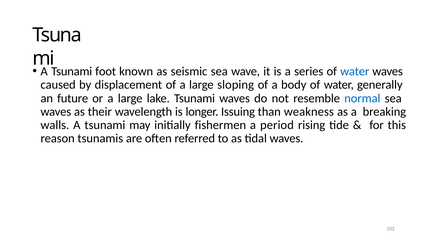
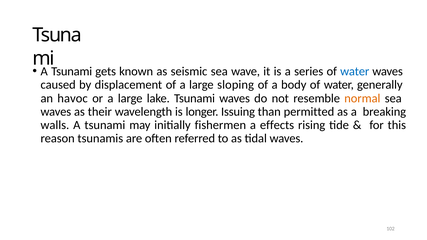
foot: foot -> gets (106, 71)
future: future -> havoc (73, 98)
normal colour: blue -> orange (362, 98)
weakness: weakness -> permitted (309, 112)
period: period -> effects (277, 125)
